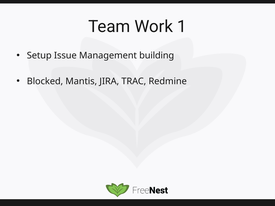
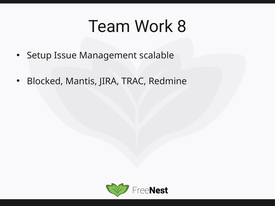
1: 1 -> 8 (182, 27)
building: building -> scalable (157, 56)
